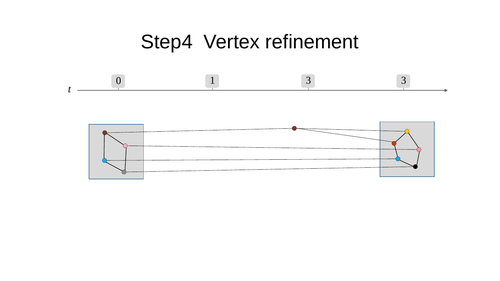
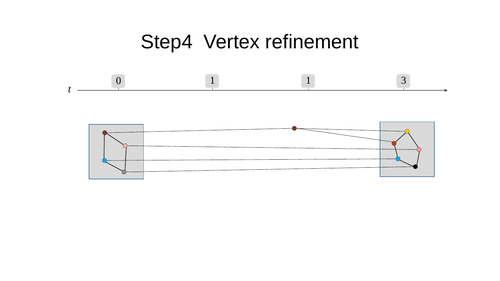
1 3: 3 -> 1 (308, 80)
